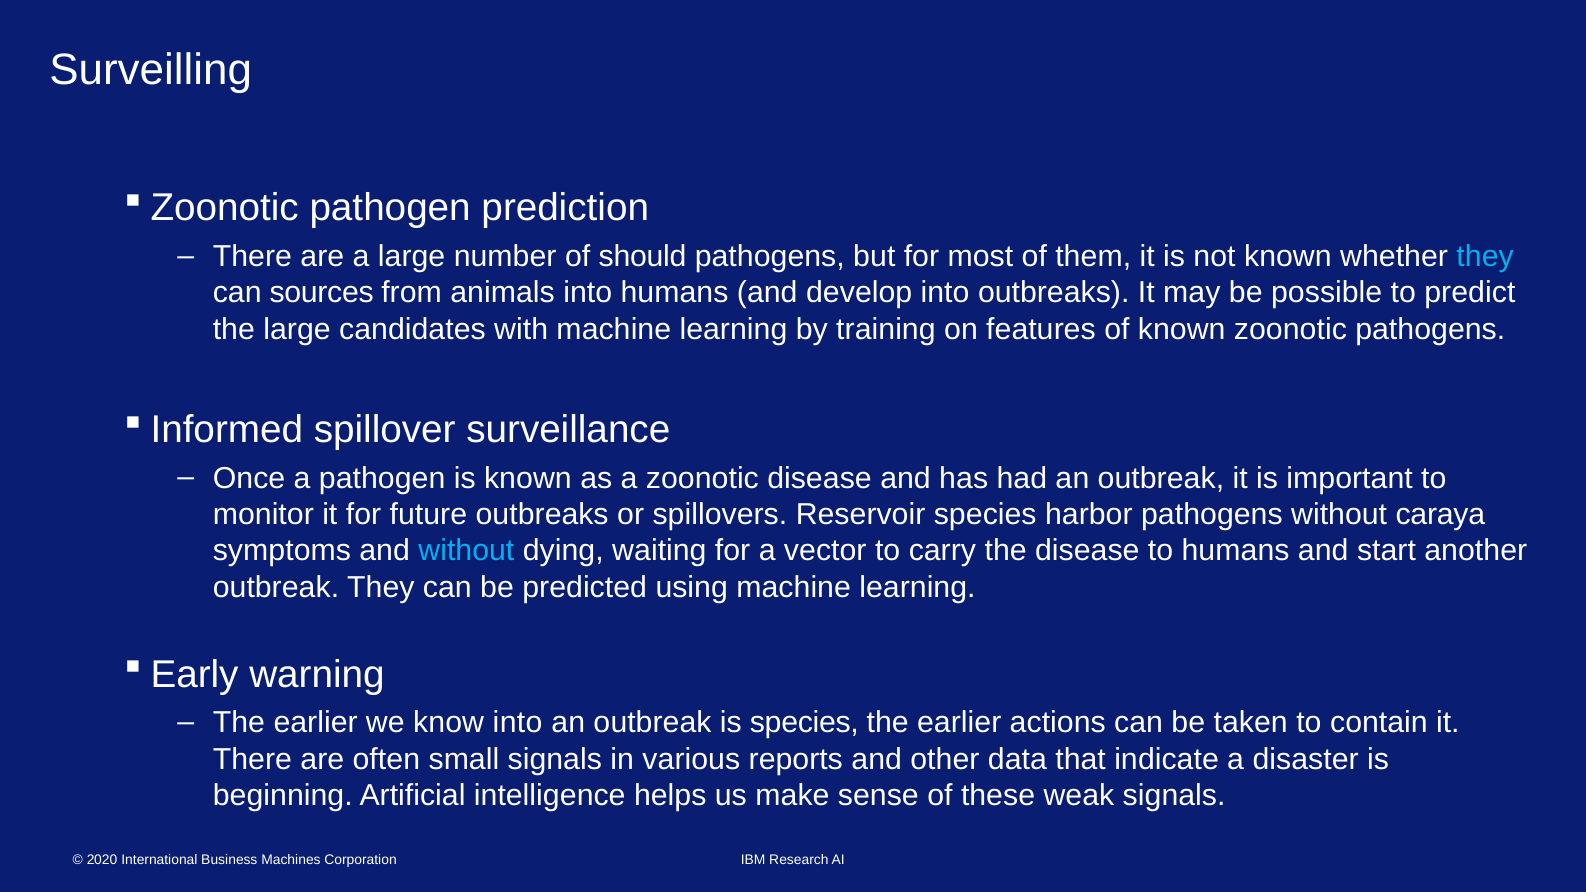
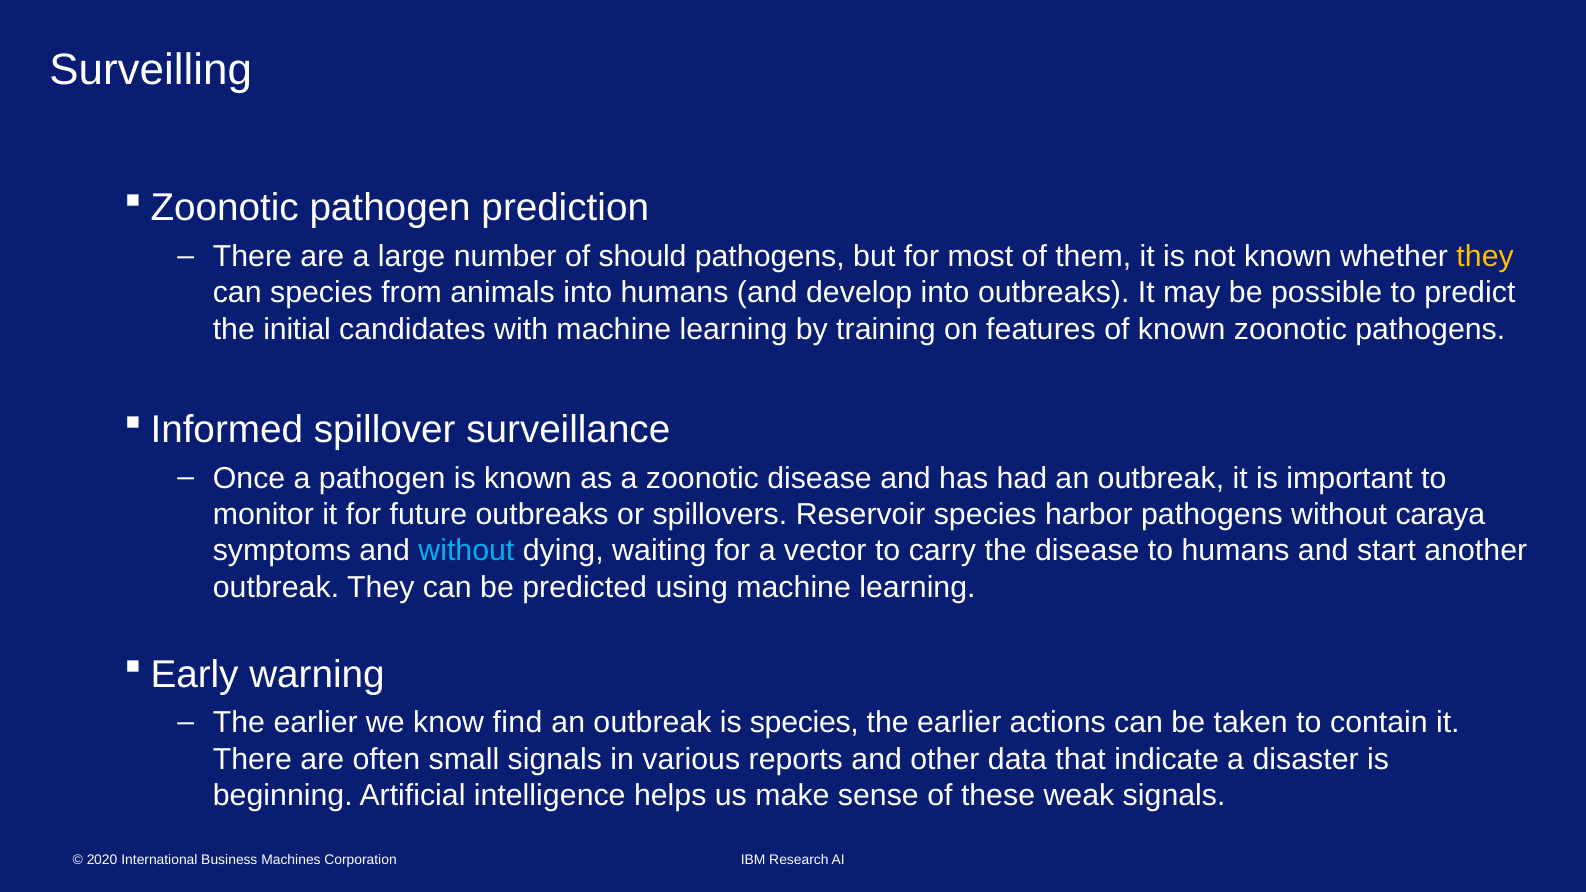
they colour: light blue -> yellow (1485, 257)
can sources: sources -> species (321, 293)
the large: large -> initial (297, 329)
know into: into -> find (518, 723)
